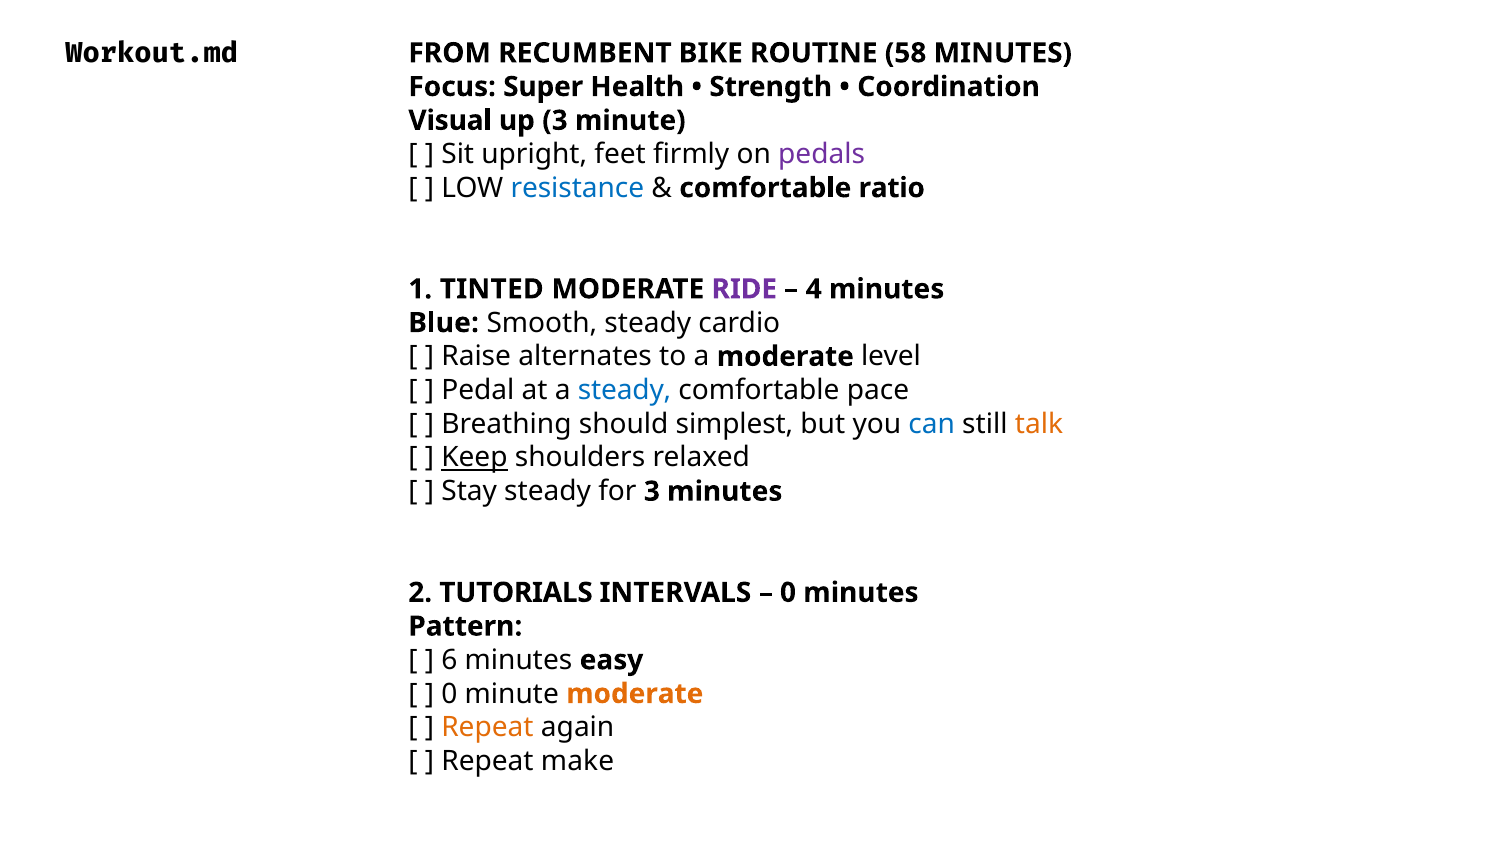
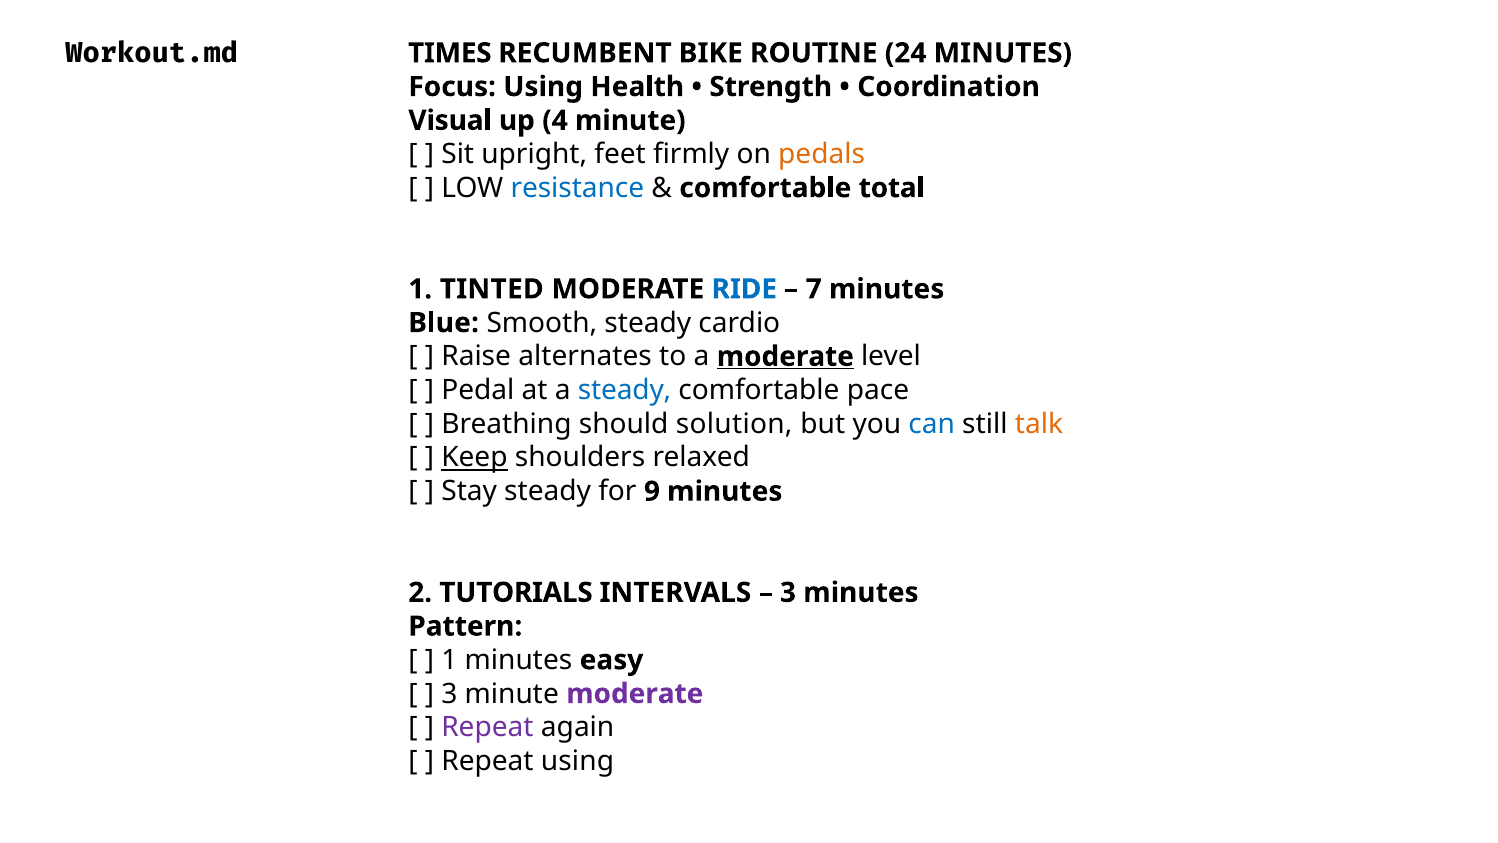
FROM: FROM -> TIMES (450, 53)
58: 58 -> 24 (906, 53)
Focus Super: Super -> Using (543, 87)
up 3: 3 -> 4 (555, 120)
pedals colour: purple -> orange (822, 154)
ratio: ratio -> total (892, 188)
RIDE colour: purple -> blue (744, 289)
4: 4 -> 7 (814, 289)
moderate underline: none -> present (785, 356)
simplest: simplest -> solution (734, 424)
for 3: 3 -> 9 (652, 491)
0: 0 -> 3 (788, 592)
6: 6 -> 1 (449, 660)
0: 0 -> 3 (449, 693)
moderate colour: orange -> purple (635, 693)
Repeat colour: orange -> purple (487, 727)
Repeat make: make -> using (578, 761)
